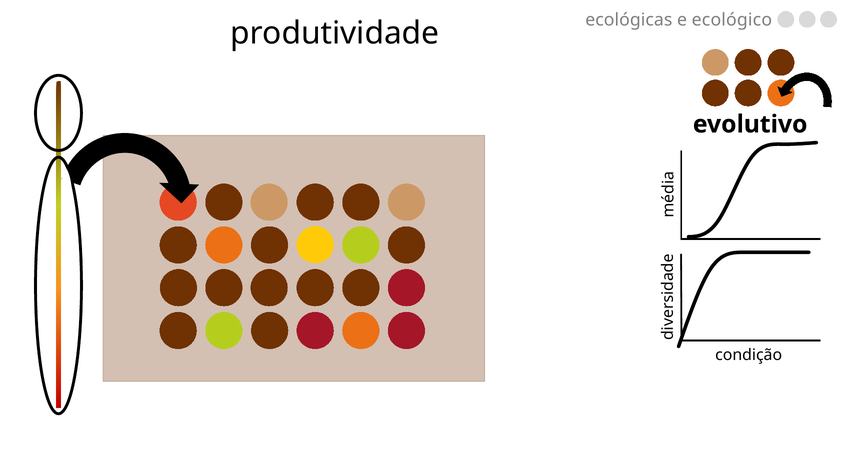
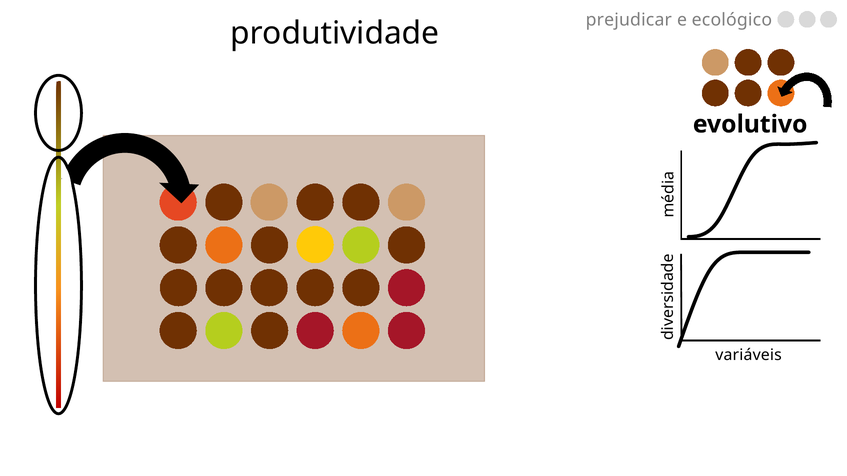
ecológicas: ecológicas -> prejudicar (629, 20)
condição: condição -> variáveis (749, 356)
